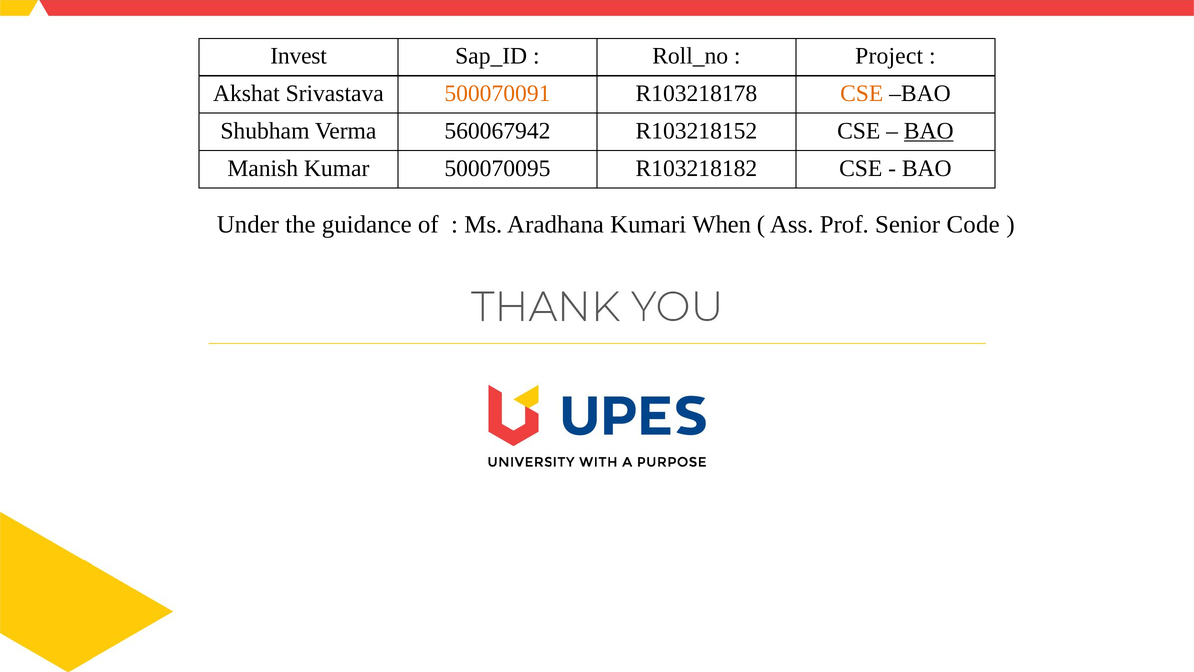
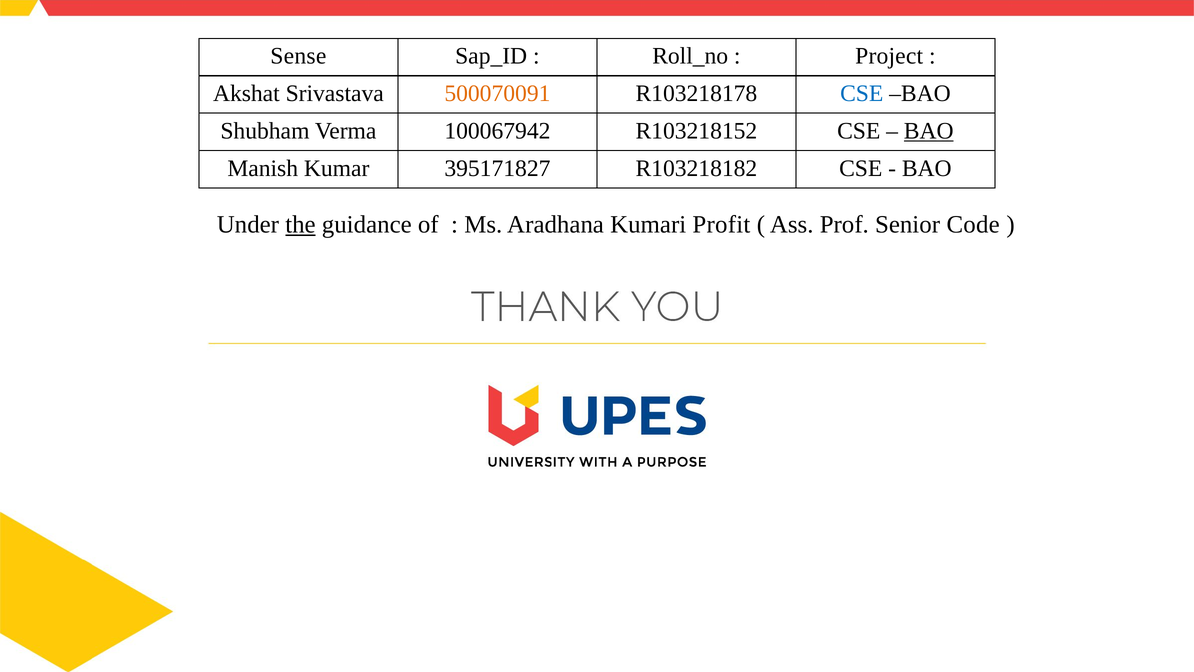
Invest: Invest -> Sense (298, 56)
CSE colour: orange -> blue (862, 93)
560067942: 560067942 -> 100067942 (497, 131)
500070095: 500070095 -> 395171827 (497, 168)
the underline: none -> present (300, 224)
When: When -> Profit (721, 224)
